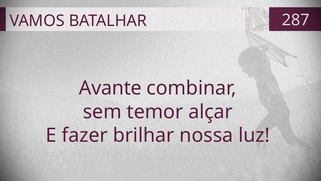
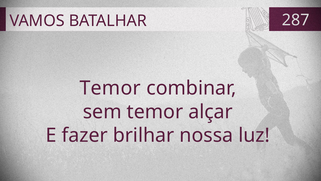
Avante: Avante -> Temor (110, 88)
